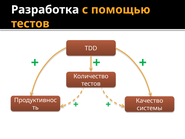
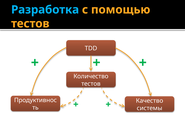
Разработка colour: white -> light blue (45, 10)
